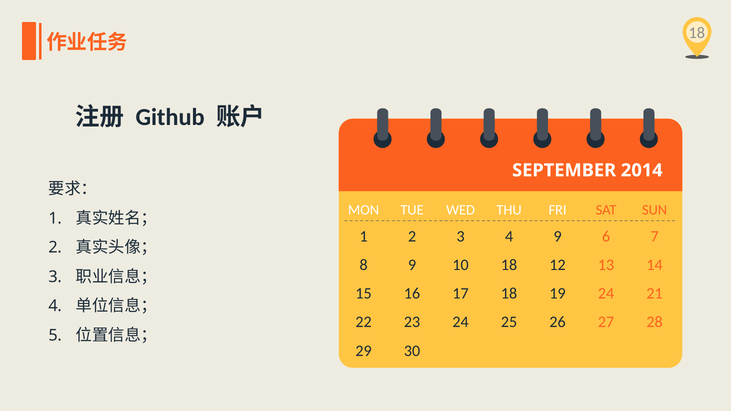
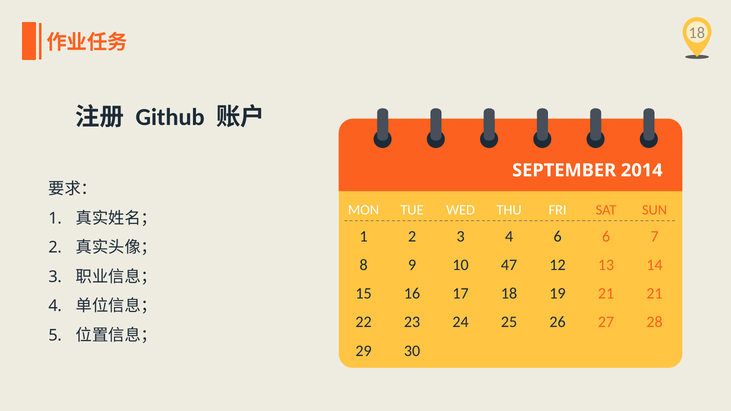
4 9: 9 -> 6 (558, 237)
10 18: 18 -> 47 (509, 265)
19 24: 24 -> 21 (606, 294)
